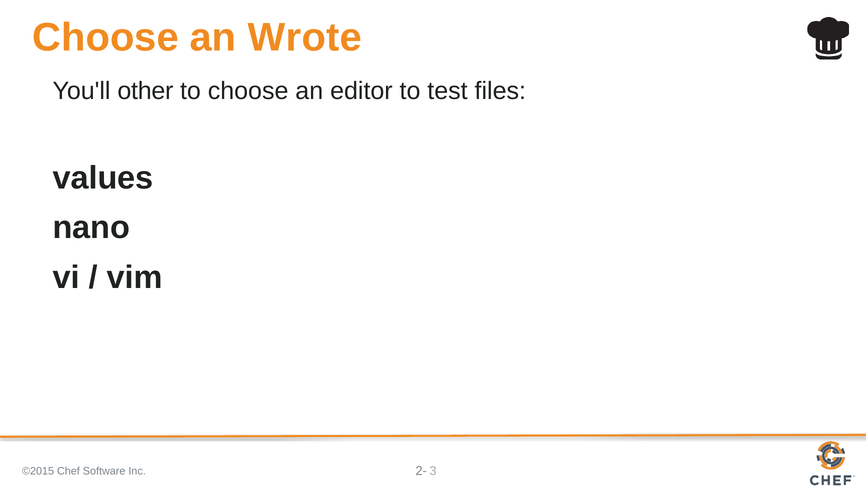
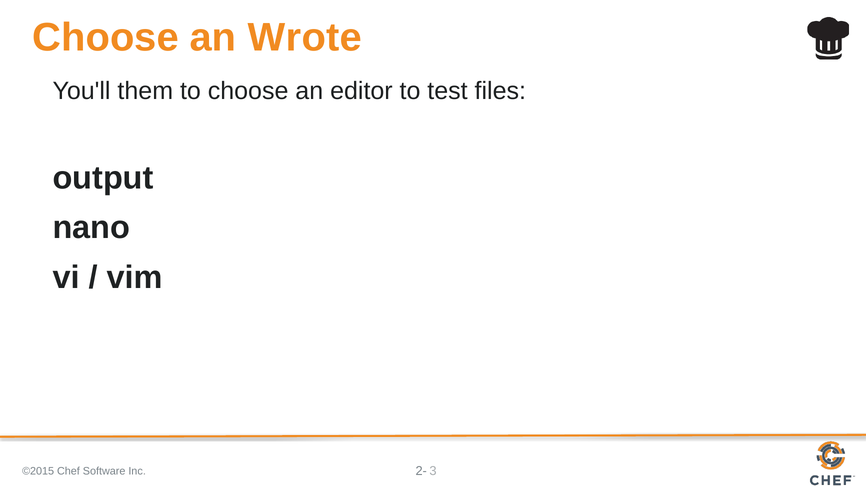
other: other -> them (145, 91)
values: values -> output (103, 178)
